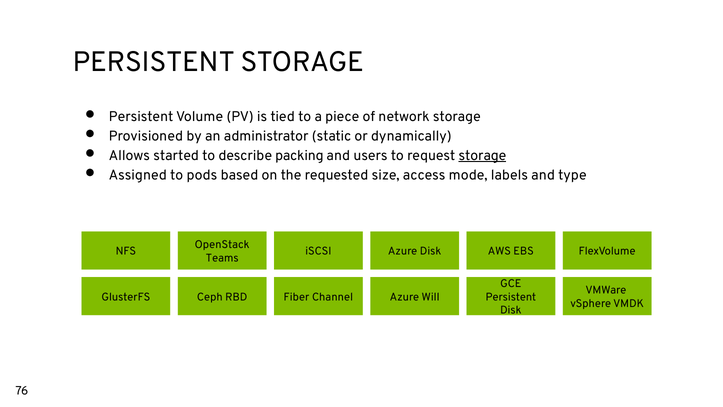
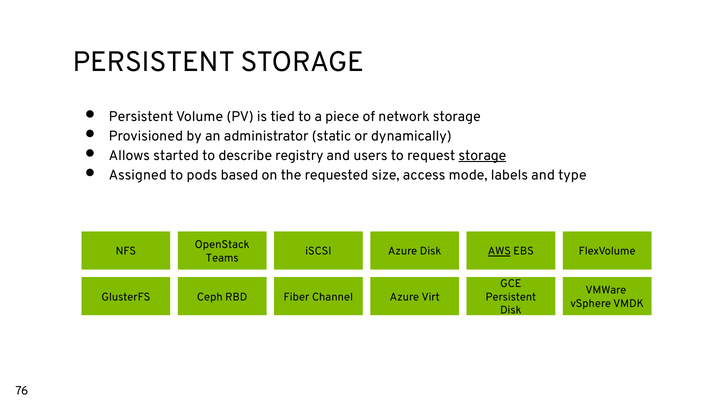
packing: packing -> registry (299, 155)
AWS underline: none -> present (499, 251)
Will: Will -> Virt (431, 297)
